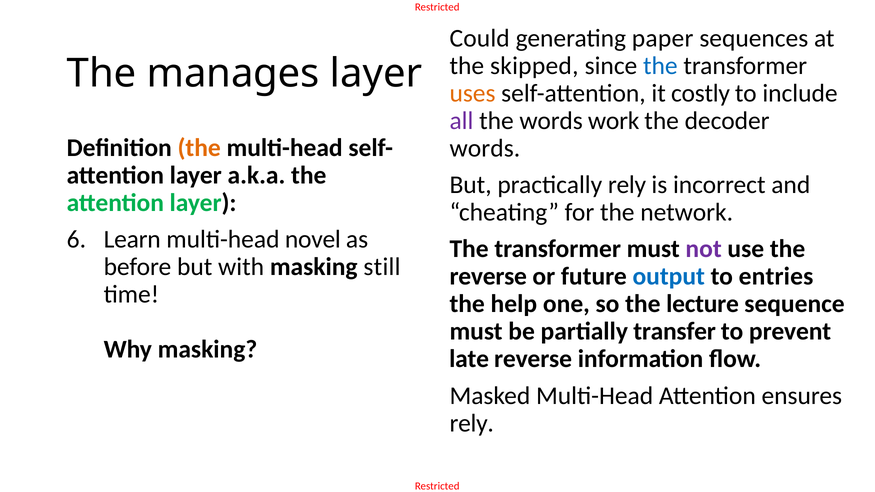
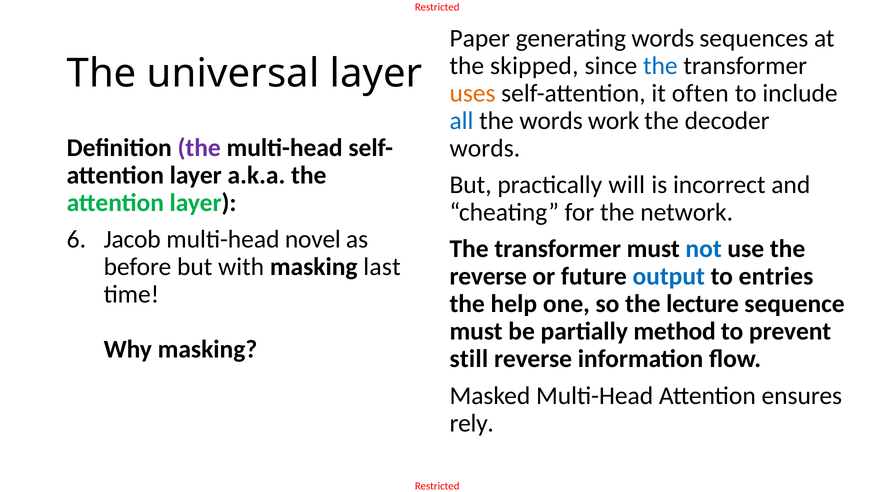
Could: Could -> Paper (480, 38)
generating paper: paper -> words (663, 38)
manages: manages -> universal (233, 74)
costly: costly -> often (700, 93)
all colour: purple -> blue (461, 121)
the colour: orange -> purple (199, 148)
practically rely: rely -> will (627, 185)
Learn: Learn -> Jacob (132, 240)
not colour: purple -> blue (704, 249)
still: still -> last (382, 267)
transfer: transfer -> method (675, 332)
late: late -> still (469, 359)
